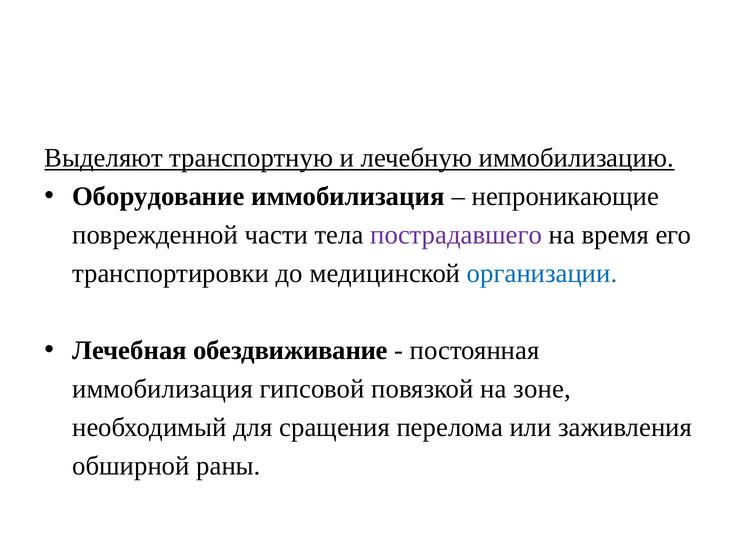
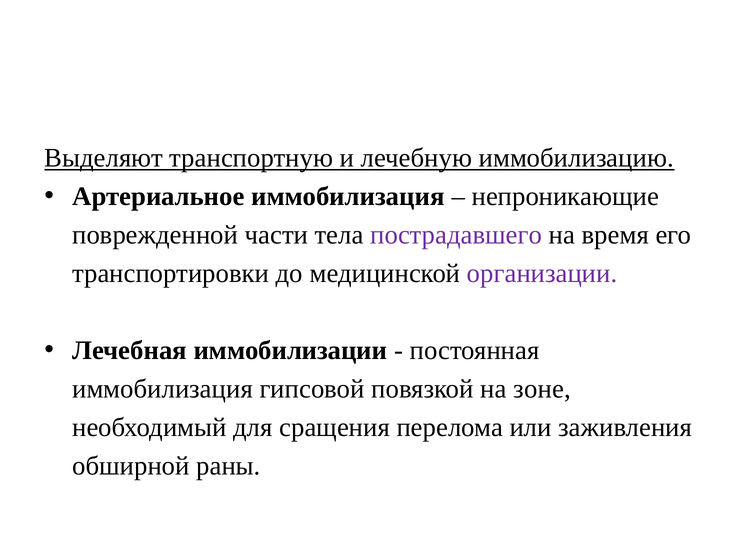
Оборудование: Оборудование -> Артериальное (158, 196)
организации colour: blue -> purple (542, 273)
обездвиживание: обездвиживание -> иммобилизации (290, 350)
